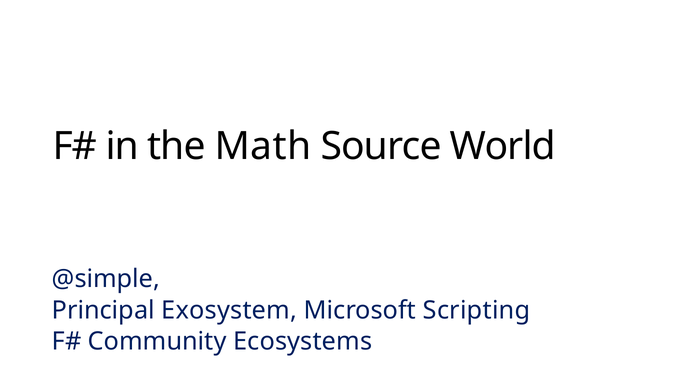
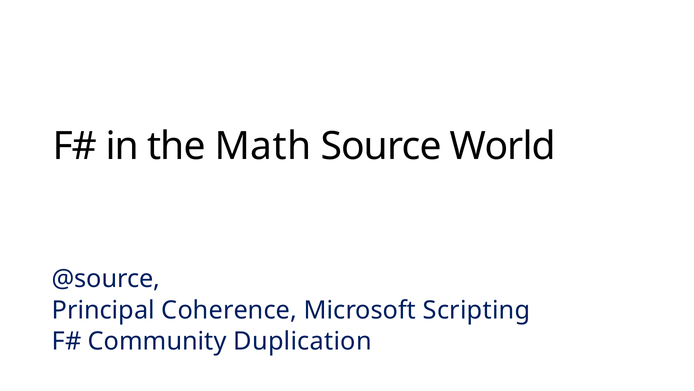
@simple: @simple -> @source (106, 279)
Exosystem: Exosystem -> Coherence (229, 310)
Ecosystems: Ecosystems -> Duplication (303, 341)
